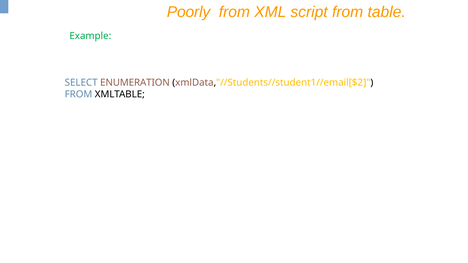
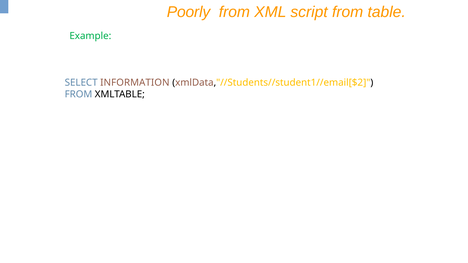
ENUMERATION: ENUMERATION -> INFORMATION (135, 83)
